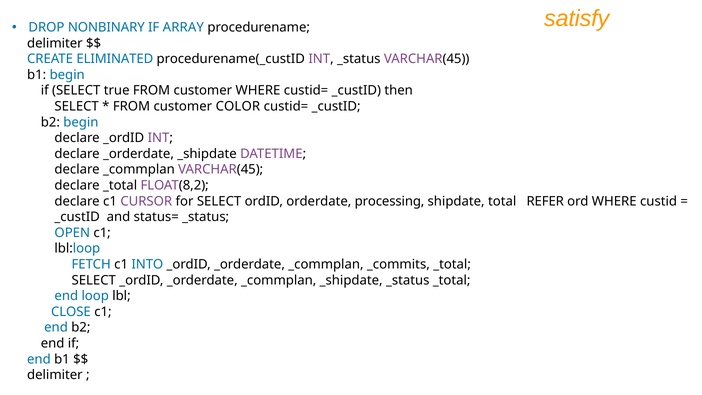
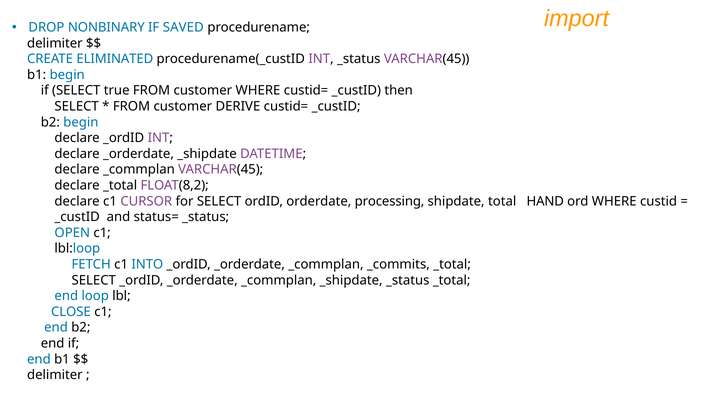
satisfy: satisfy -> import (577, 18)
ARRAY: ARRAY -> SAVED (183, 27)
COLOR: COLOR -> DERIVE (238, 106)
REFER: REFER -> HAND (545, 201)
